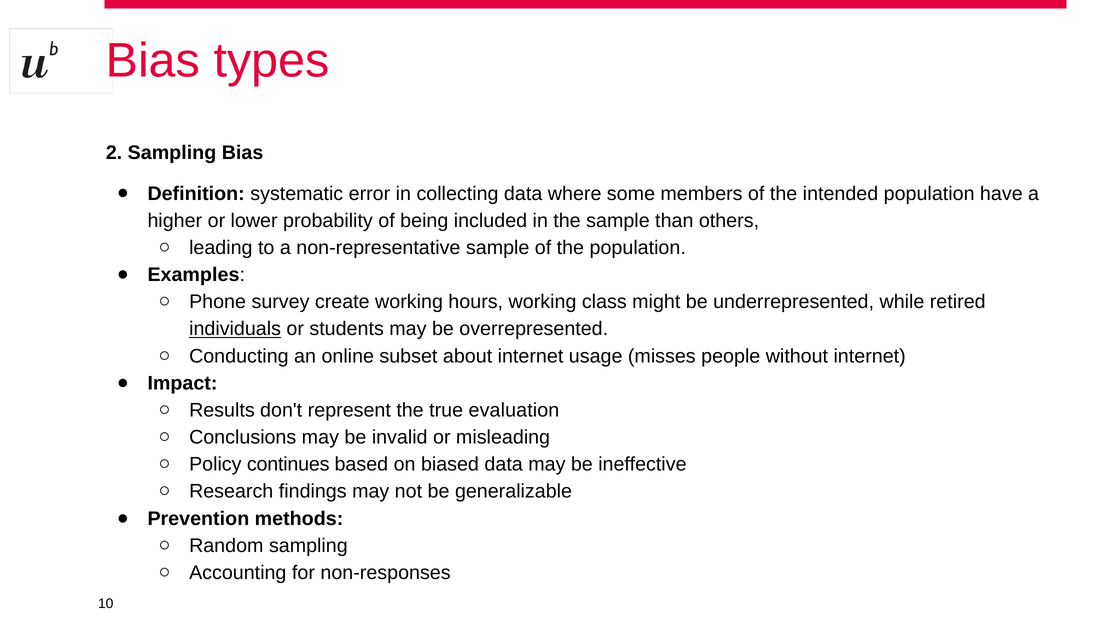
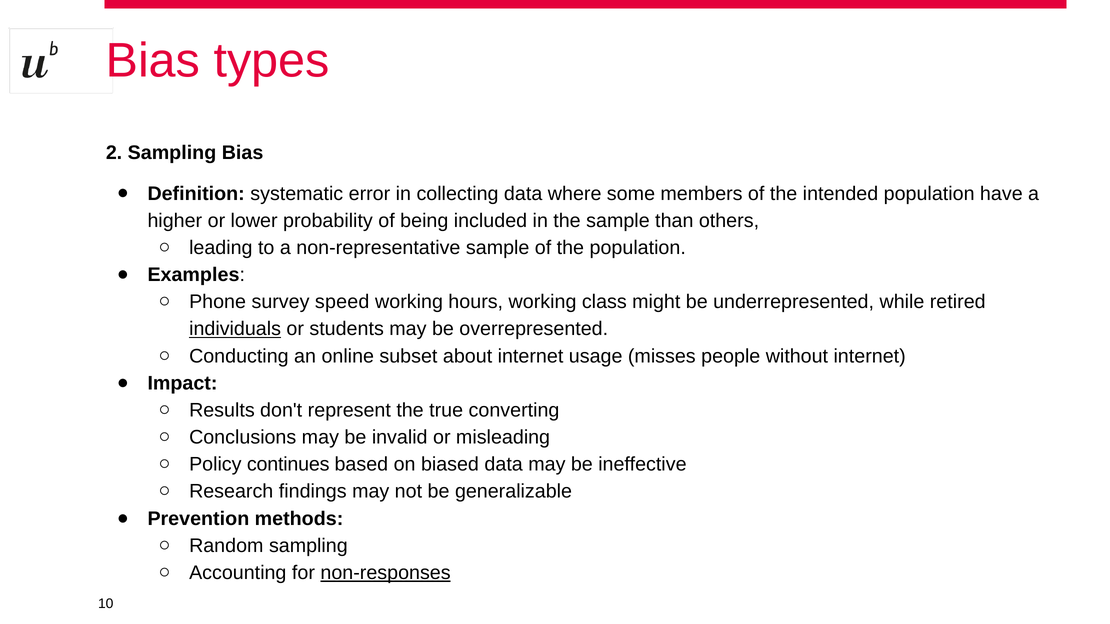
create: create -> speed (342, 302)
evaluation: evaluation -> converting (514, 410)
non-responses underline: none -> present (386, 573)
